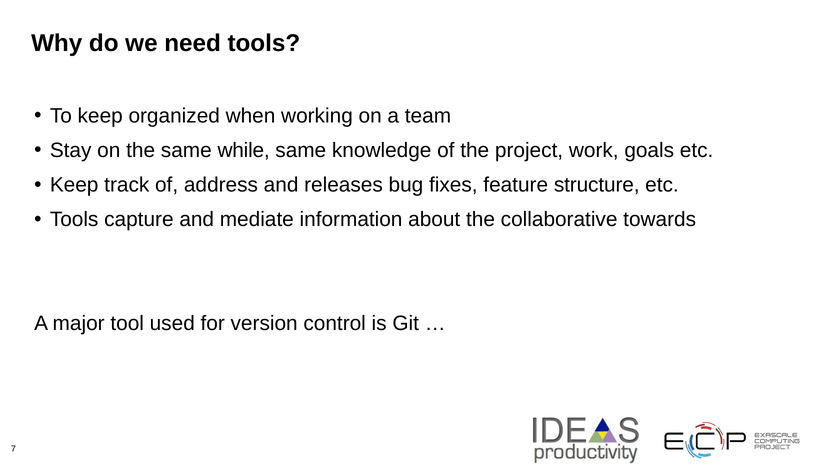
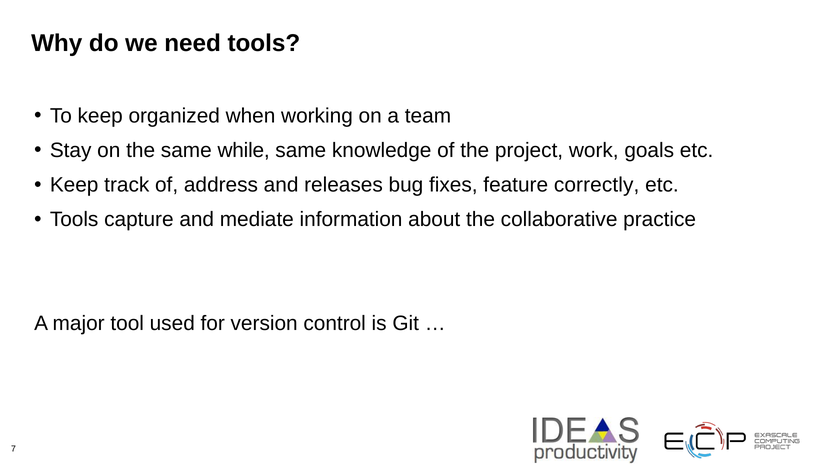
structure: structure -> correctly (597, 185)
towards: towards -> practice (660, 220)
